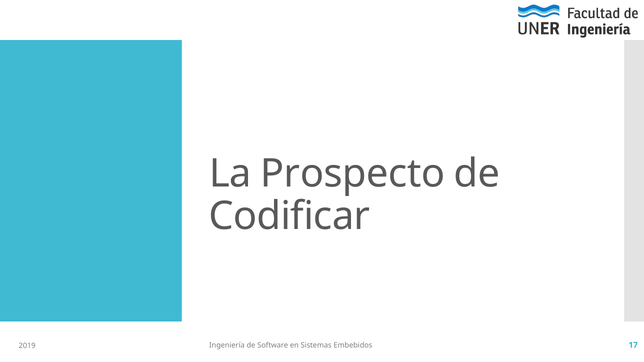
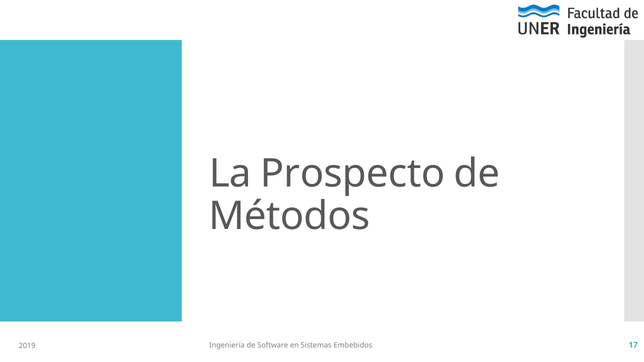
Codificar: Codificar -> Métodos (289, 216)
